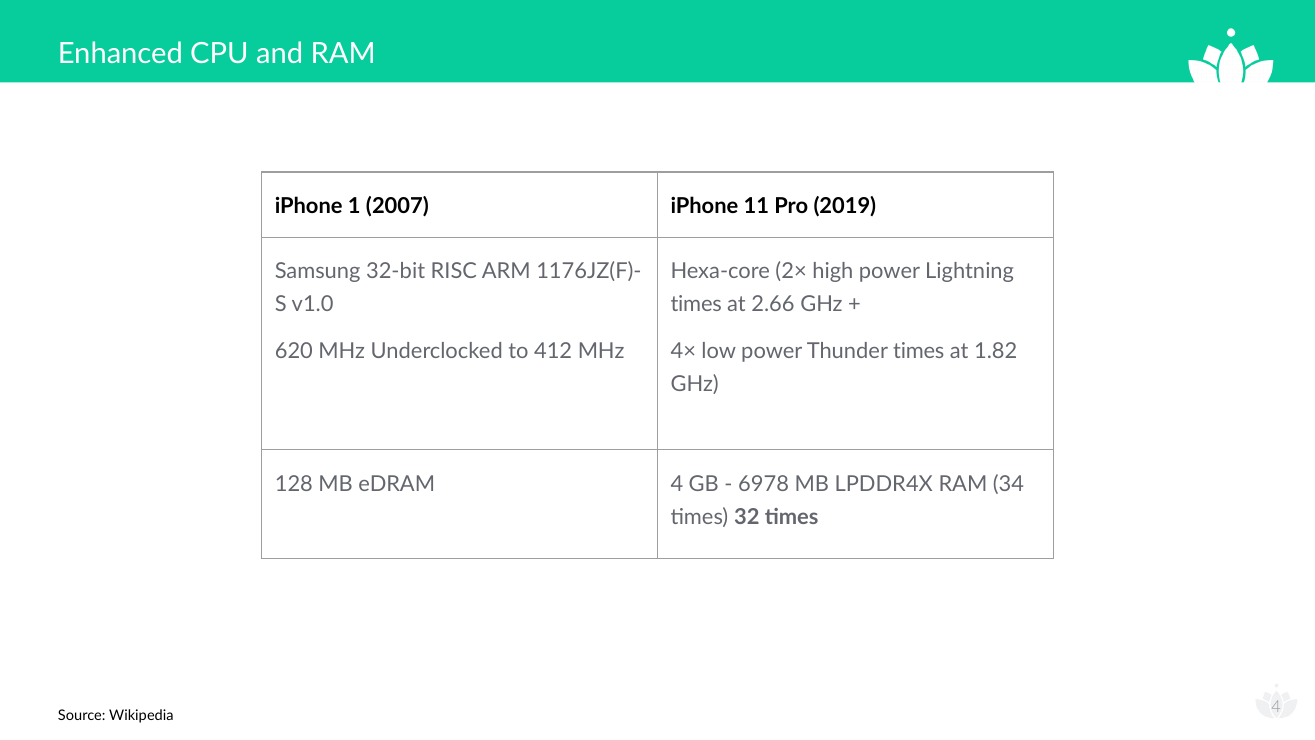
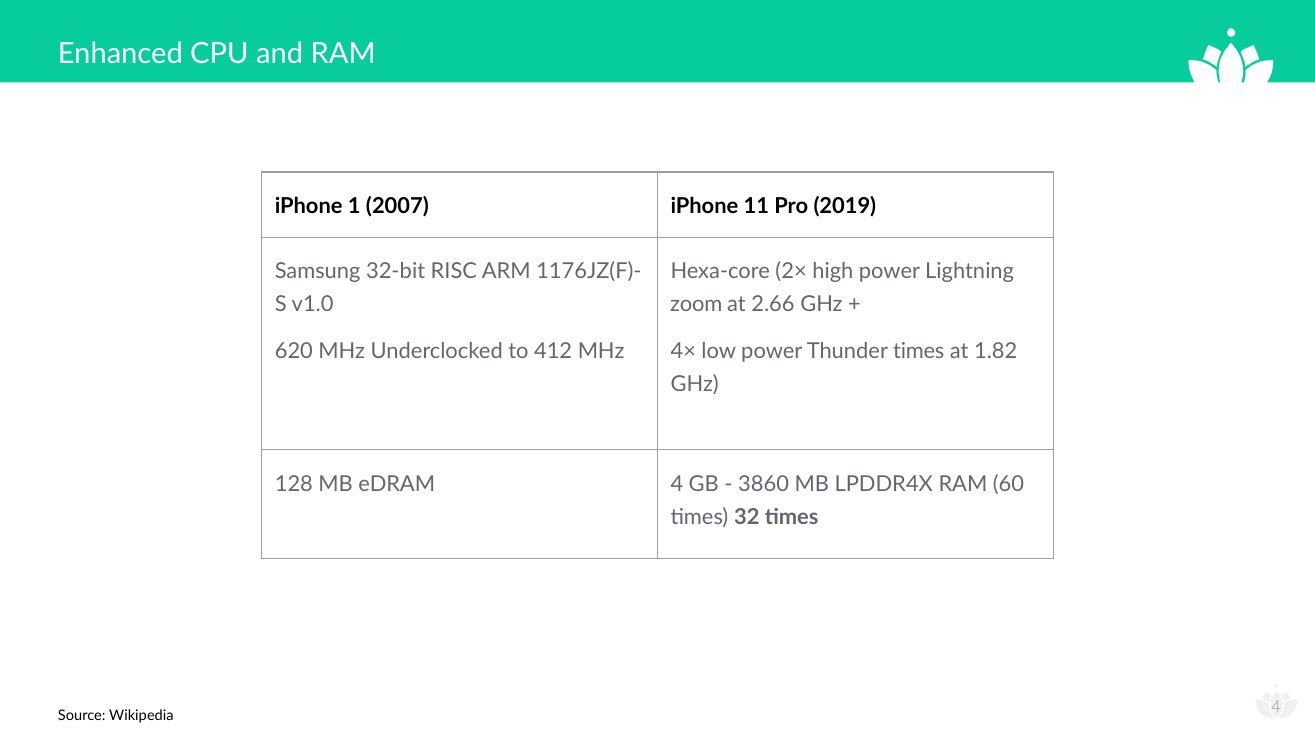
times: times -> zoom (696, 304)
6978: 6978 -> 3860 (764, 484)
34: 34 -> 60 (1009, 484)
